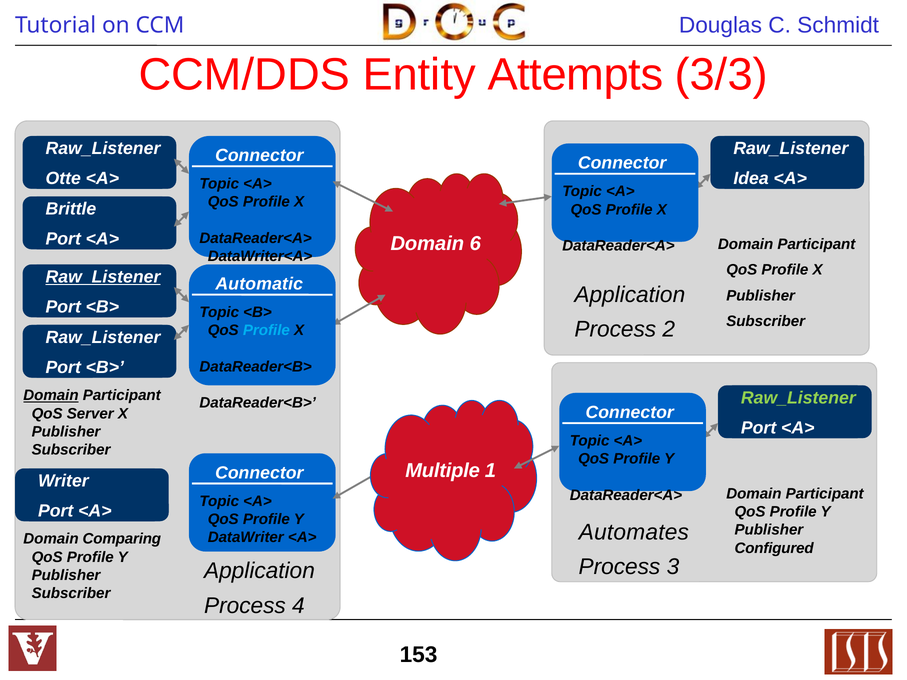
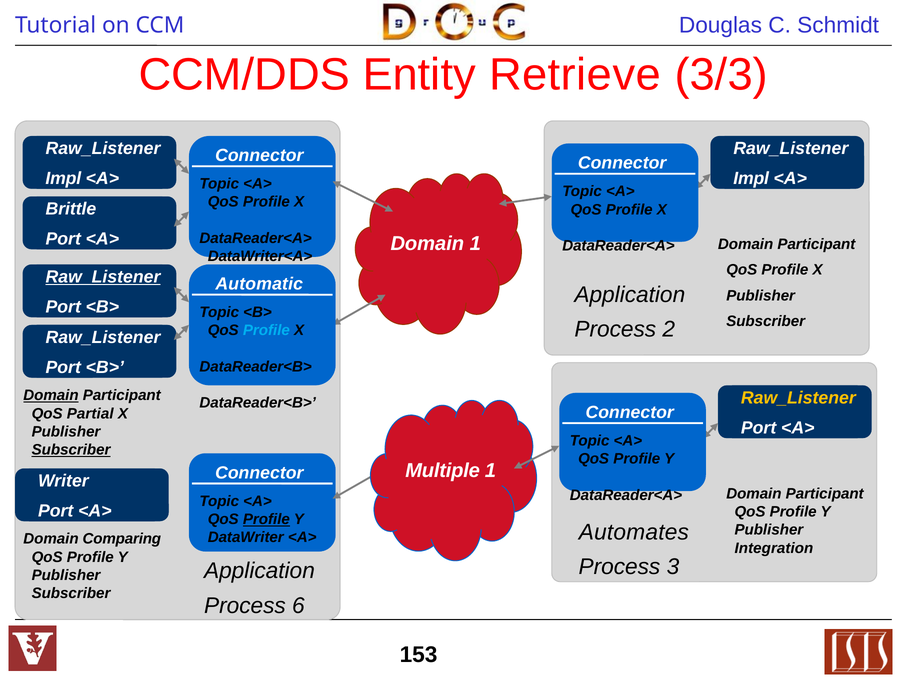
Attempts: Attempts -> Retrieve (575, 75)
Otte: Otte -> Impl (63, 179)
Idea: Idea -> Impl (751, 179)
Domain 6: 6 -> 1 (475, 244)
Raw_Listener colour: light green -> yellow (798, 398)
Server: Server -> Partial (90, 414)
Subscriber underline: none -> present (71, 450)
Profile underline: none -> present (266, 520)
Configured: Configured -> Integration (774, 548)
4: 4 -> 6 (298, 606)
